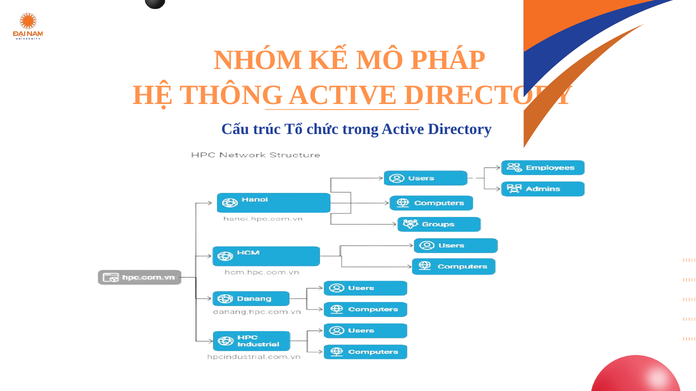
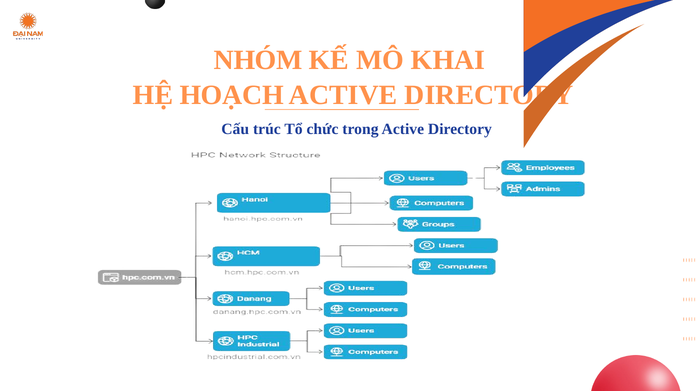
PHÁP: PHÁP -> KHAI (448, 60)
THÔNG: THÔNG -> HOẠCH (232, 95)
